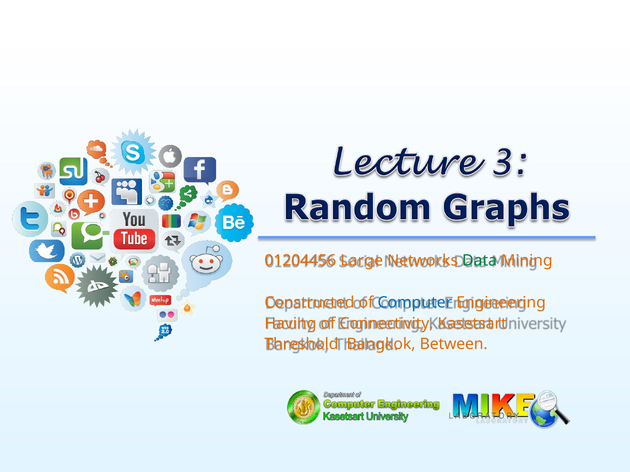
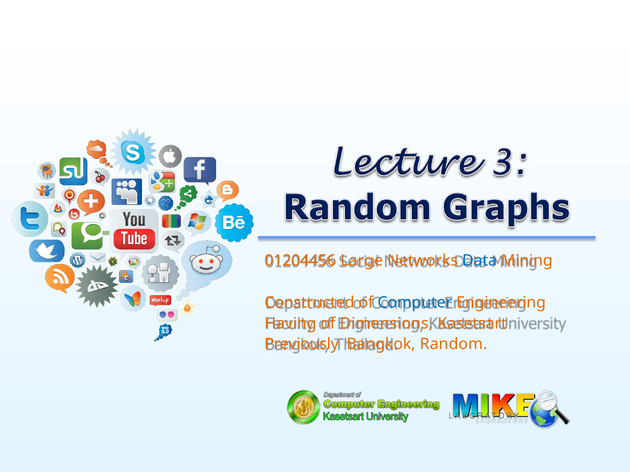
Data colour: green -> blue (480, 261)
Connectivity: Connectivity -> Dimensions (386, 324)
Threshold: Threshold -> Previously (301, 344)
Between: Between -> Random (454, 344)
